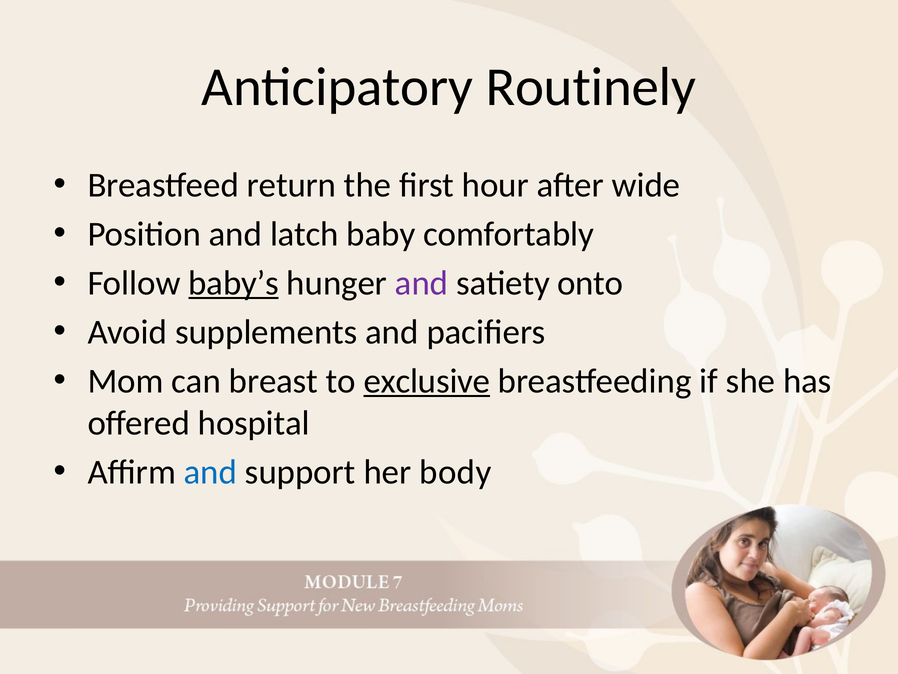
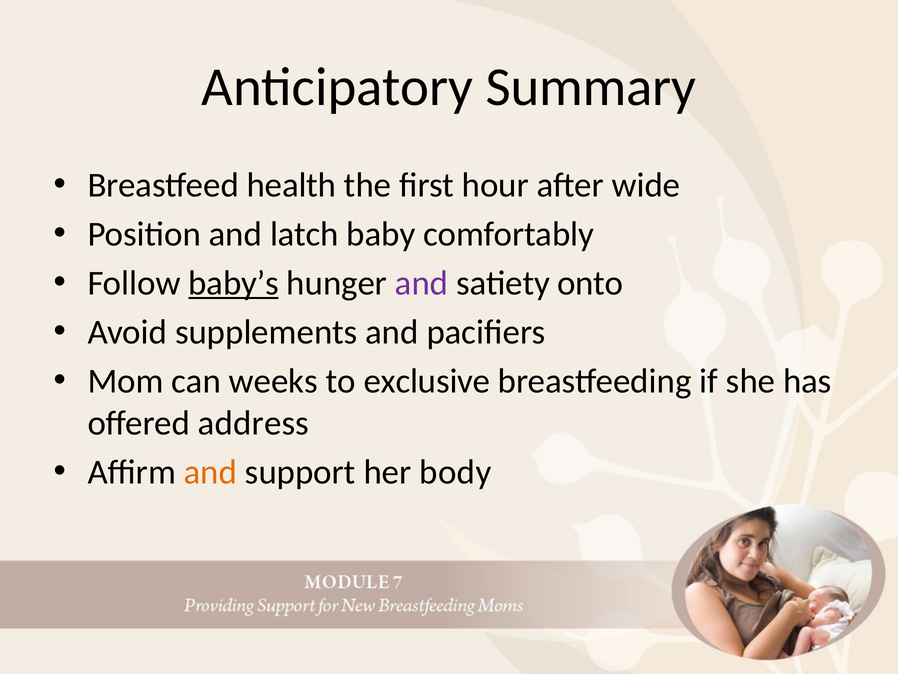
Routinely: Routinely -> Summary (591, 87)
return: return -> health (292, 185)
breast: breast -> weeks (273, 381)
exclusive underline: present -> none (427, 381)
hospital: hospital -> address (254, 423)
and colour: blue -> orange (210, 472)
